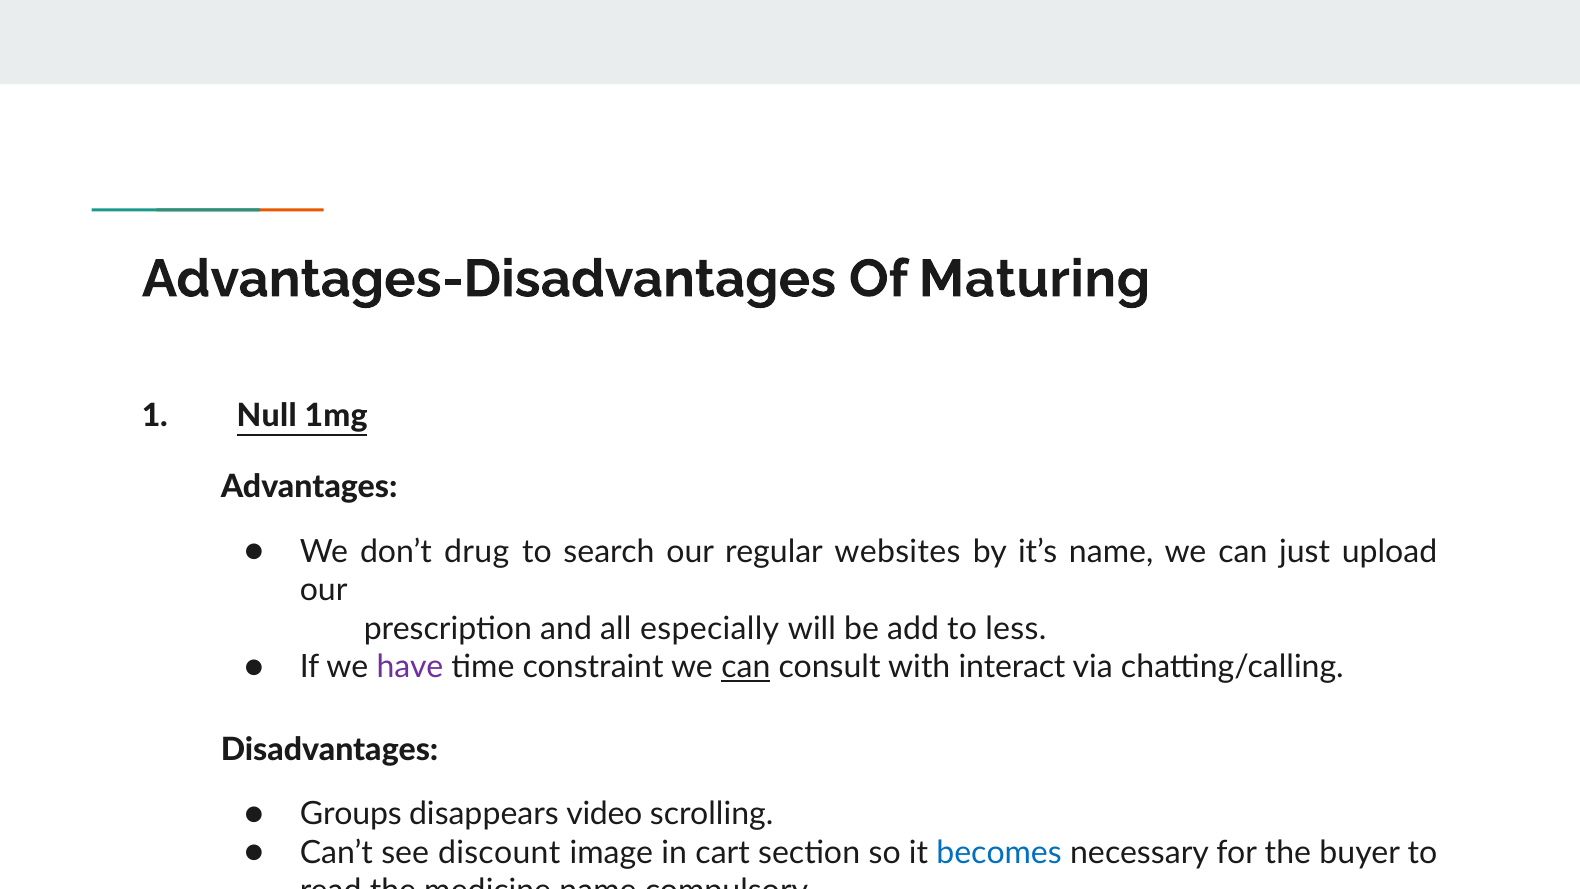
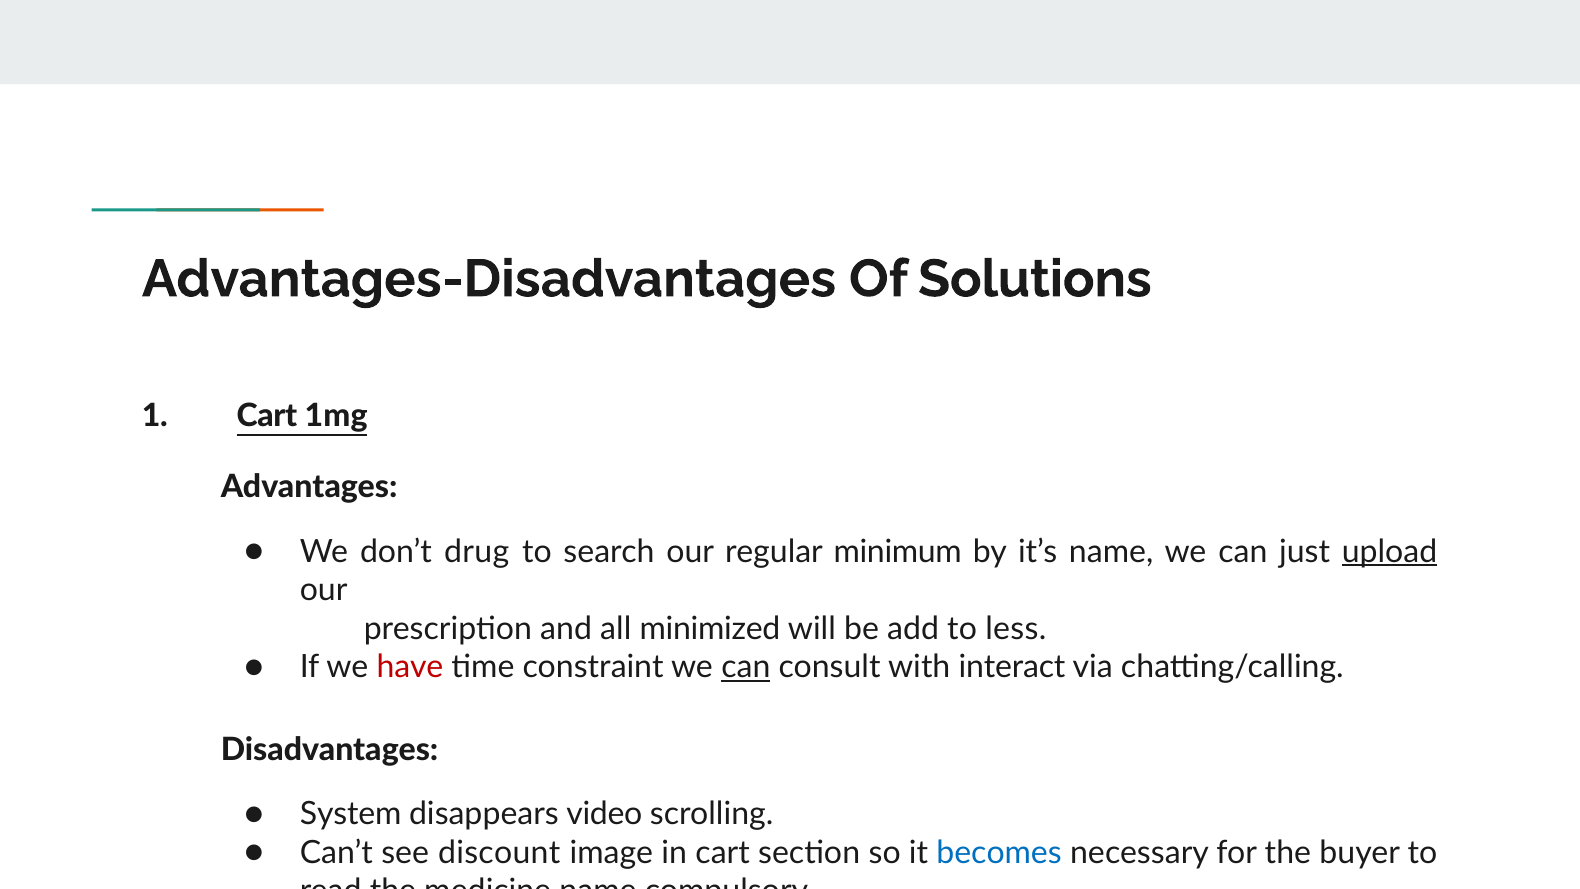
Maturing: Maturing -> Solutions (1035, 279)
1 Null: Null -> Cart (267, 416)
websites: websites -> minimum (898, 552)
upload underline: none -> present (1390, 552)
especially: especially -> minimized (710, 628)
have colour: purple -> red (410, 667)
Groups: Groups -> System (351, 814)
